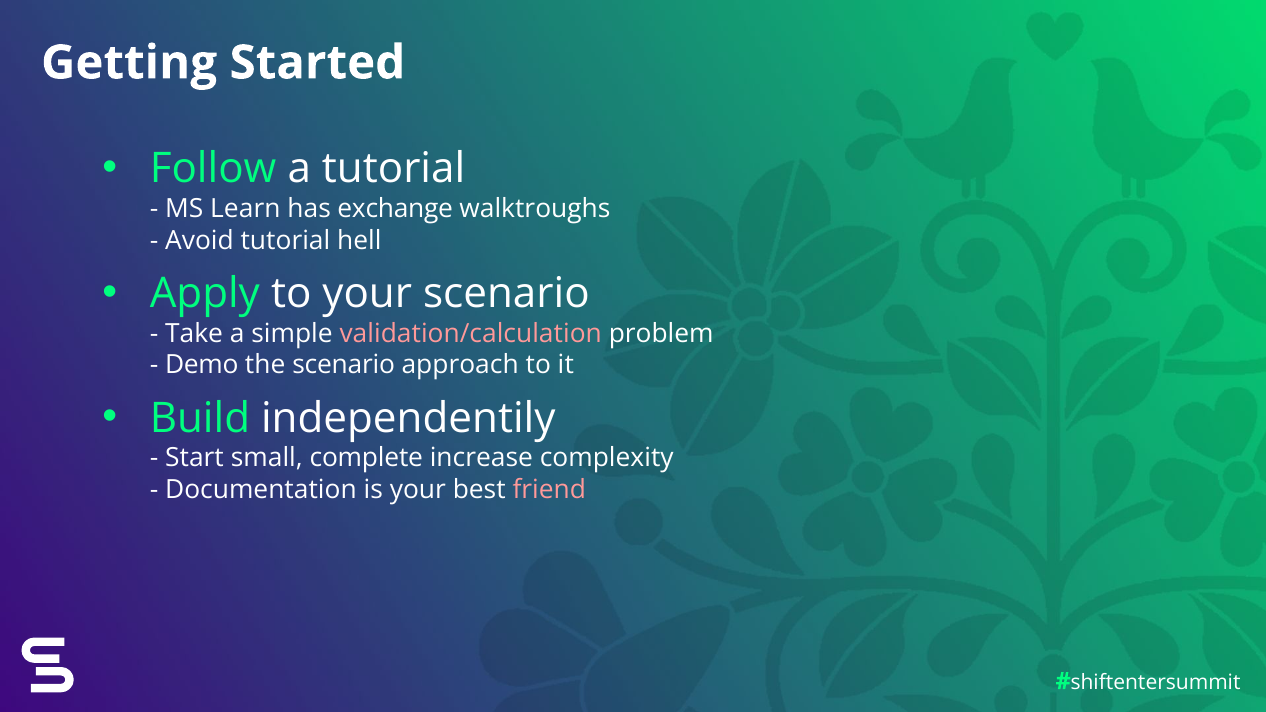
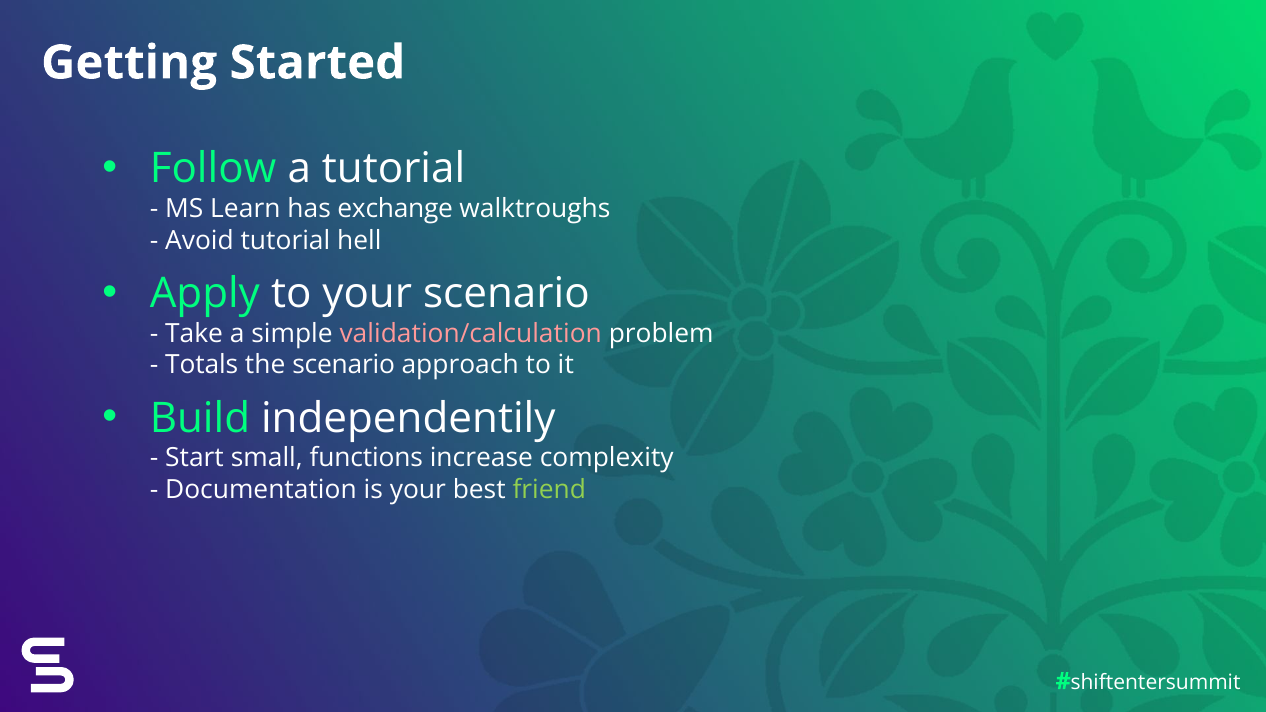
Demo: Demo -> Totals (202, 365)
complete: complete -> functions (366, 458)
friend colour: pink -> light green (549, 490)
